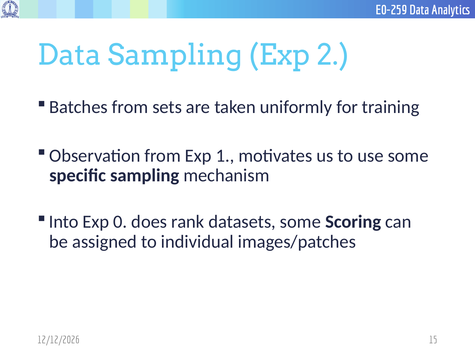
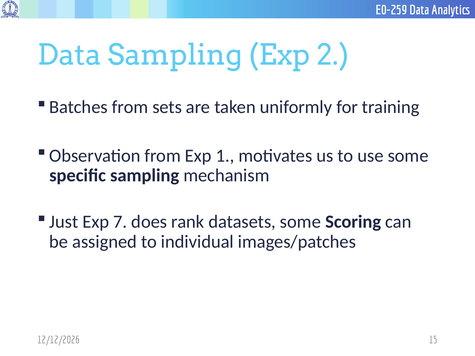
Into: Into -> Just (64, 222)
0: 0 -> 7 (120, 222)
